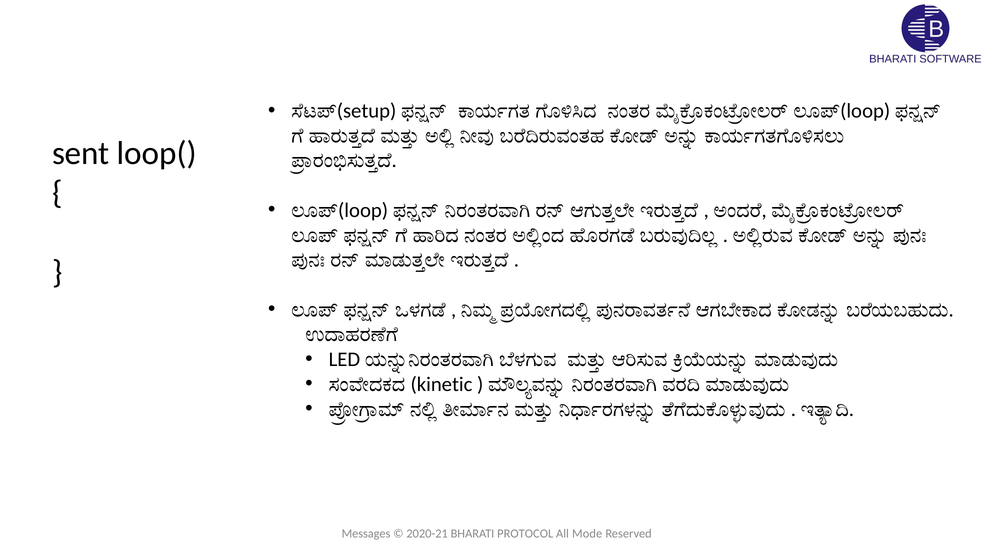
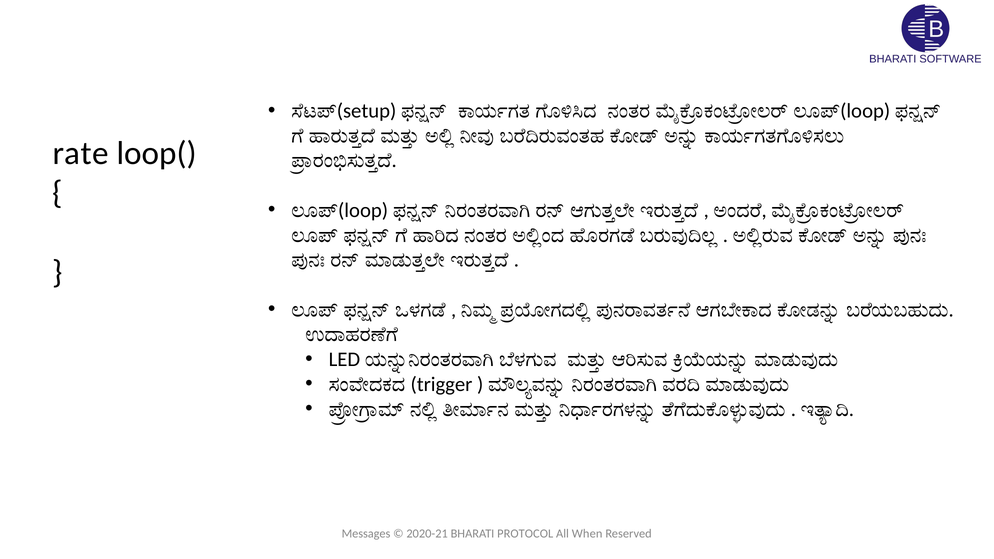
sent: sent -> rate (81, 153)
kinetic: kinetic -> trigger (441, 384)
Mode: Mode -> When (587, 534)
